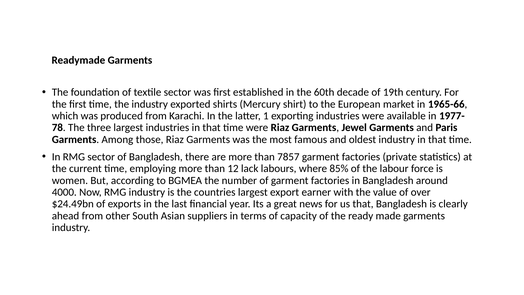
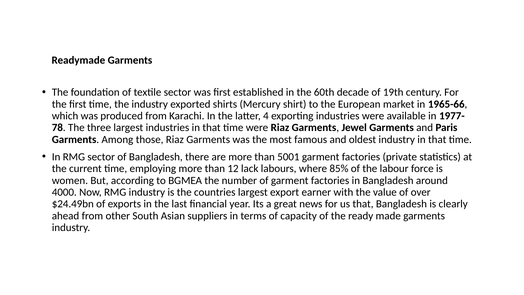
1: 1 -> 4 (266, 116)
7857: 7857 -> 5001 (288, 157)
